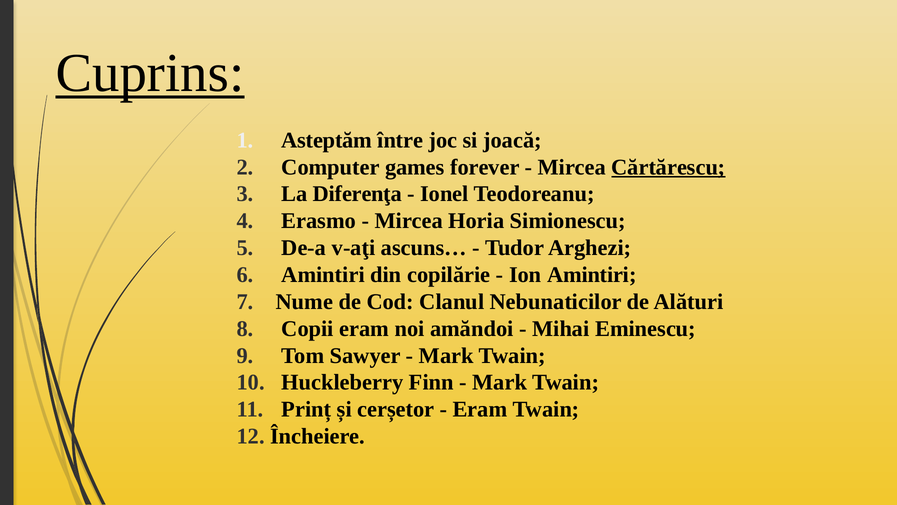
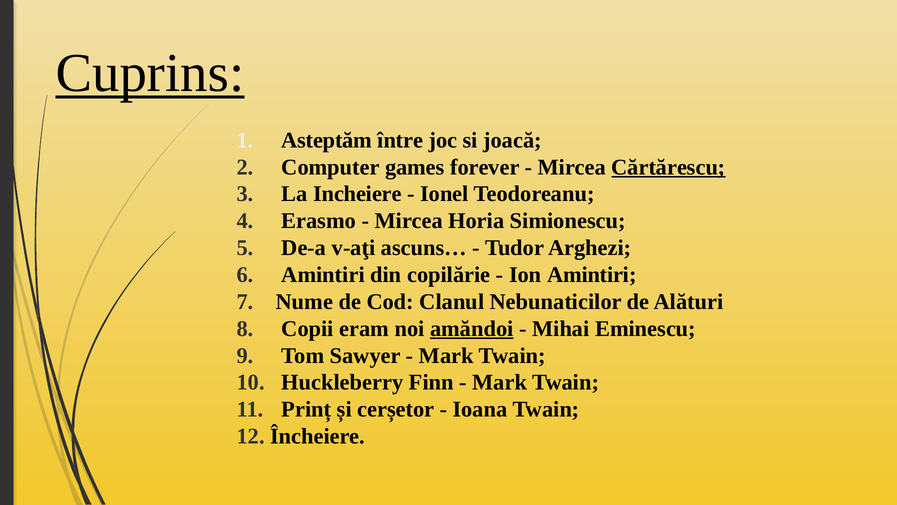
Diferenţa: Diferenţa -> Incheiere (357, 194)
amăndoi underline: none -> present (472, 328)
Eram: Eram -> Ioana (480, 409)
